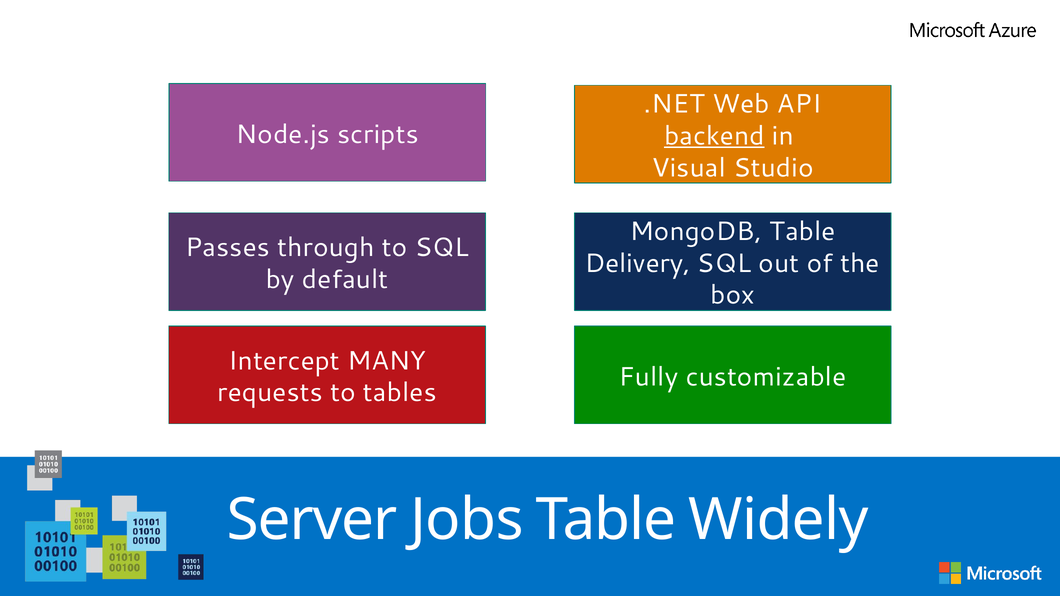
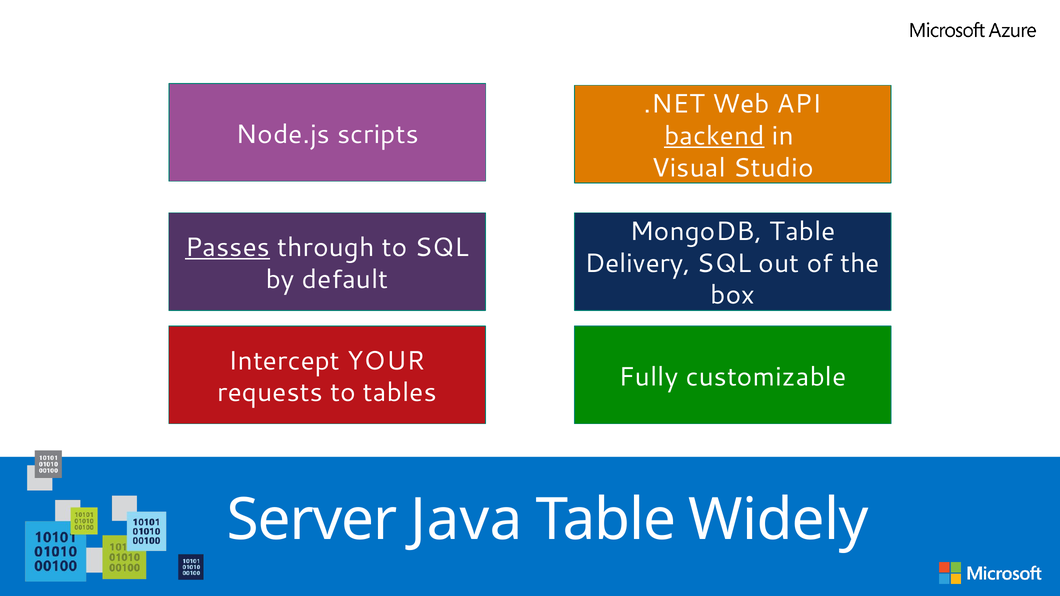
Passes underline: none -> present (228, 248)
MANY: MANY -> YOUR (386, 361)
Jobs: Jobs -> Java (466, 520)
